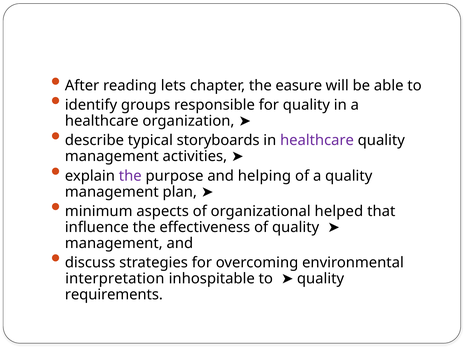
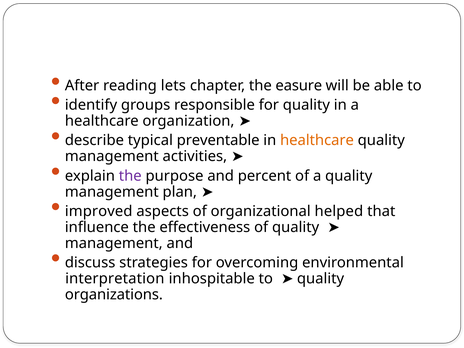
storyboards: storyboards -> preventable (218, 140)
healthcare colour: purple -> orange (317, 140)
helping: helping -> percent (265, 176)
minimum: minimum -> improved (99, 211)
requirements: requirements -> organizations (114, 295)
